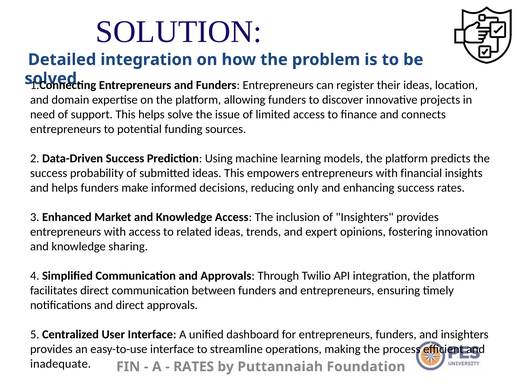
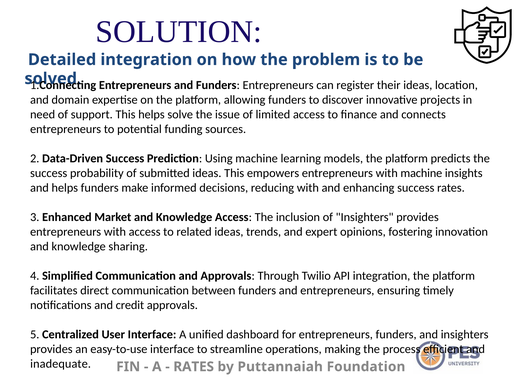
with financial: financial -> machine (421, 173)
reducing only: only -> with (308, 188)
and direct: direct -> credit (130, 305)
